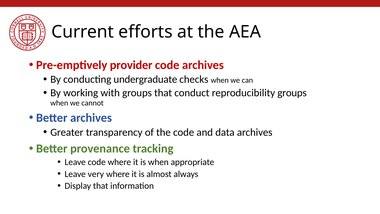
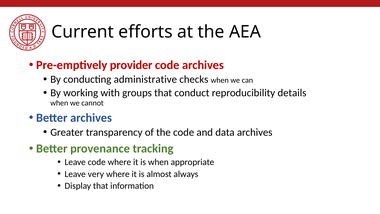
undergraduate: undergraduate -> administrative (145, 79)
reproducibility groups: groups -> details (292, 93)
